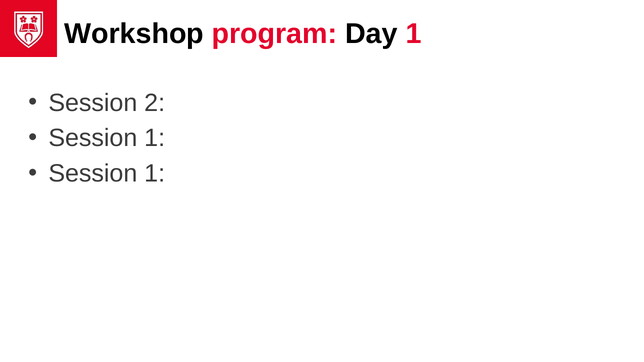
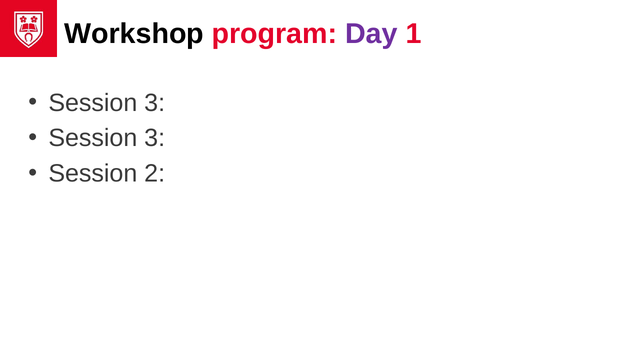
Day colour: black -> purple (372, 34)
2: 2 -> 3 (155, 103)
1: 1 -> 3 (155, 138)
1: 1 -> 2 (155, 174)
